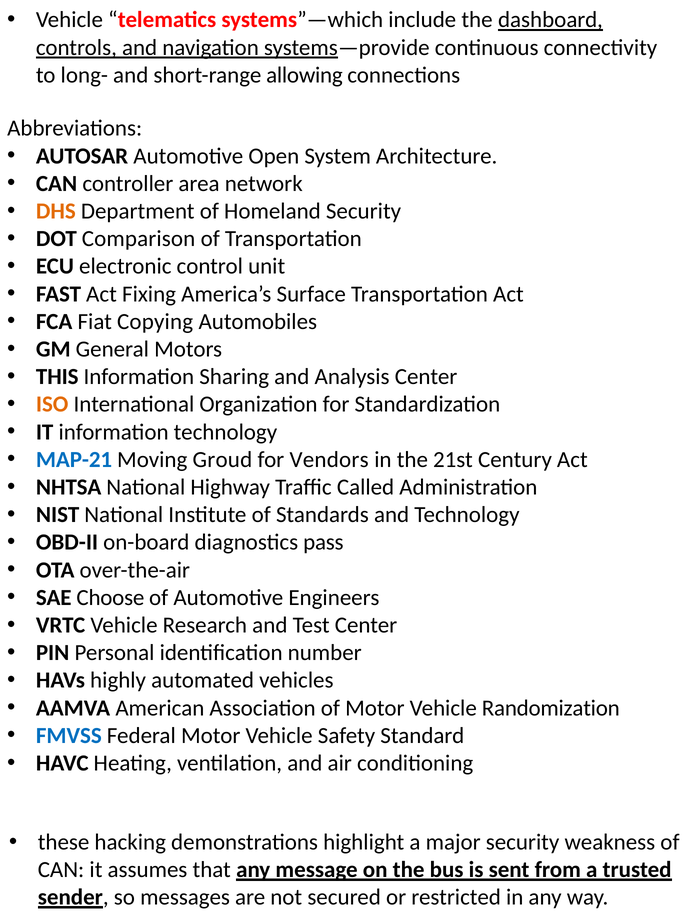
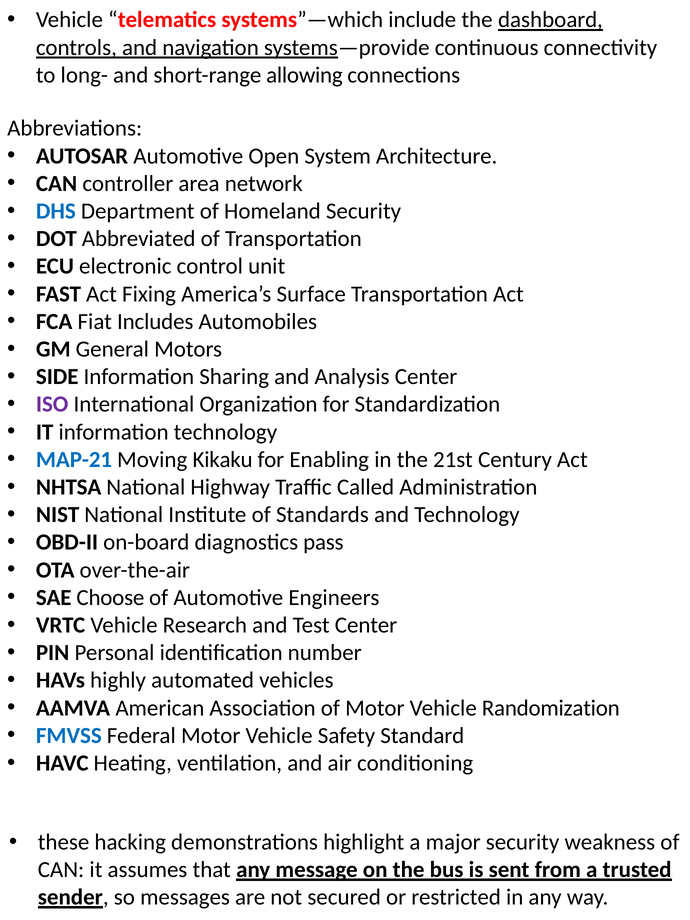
DHS colour: orange -> blue (56, 211)
Comparison: Comparison -> Abbreviated (139, 239)
Copying: Copying -> Includes (155, 322)
THIS: THIS -> SIDE (57, 377)
ISO colour: orange -> purple (52, 404)
Groud: Groud -> Kikaku (223, 460)
Vendors: Vendors -> Enabling (329, 460)
